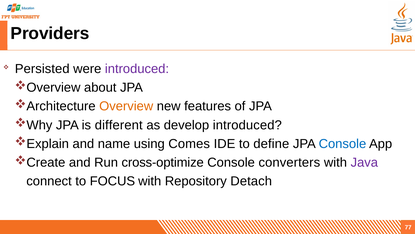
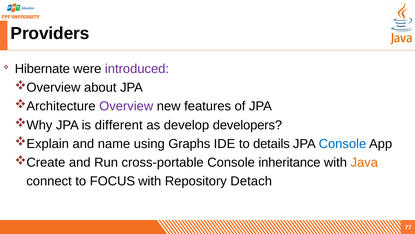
Persisted: Persisted -> Hibernate (42, 69)
Overview colour: orange -> purple (126, 106)
develop introduced: introduced -> developers (247, 125)
Comes: Comes -> Graphs (189, 143)
define: define -> details (271, 143)
cross-optimize: cross-optimize -> cross-portable (163, 162)
converters: converters -> inheritance (289, 162)
Java colour: purple -> orange (364, 162)
